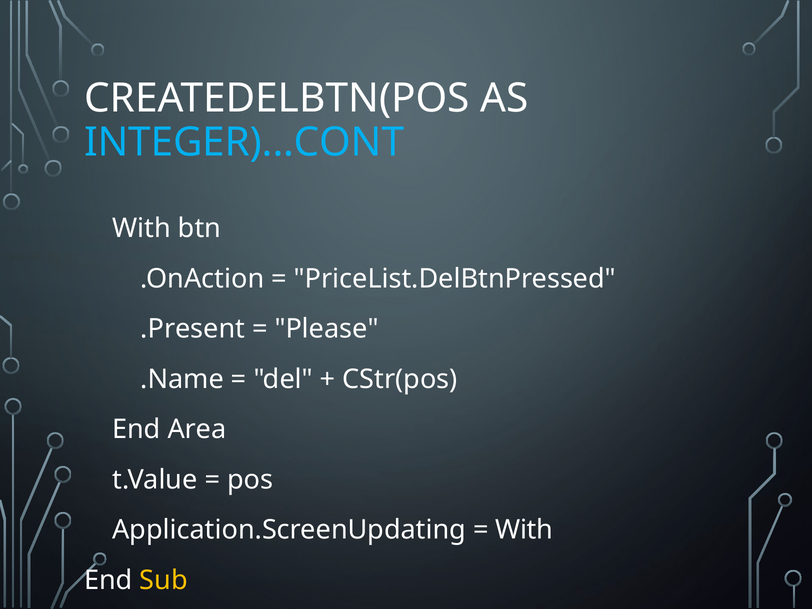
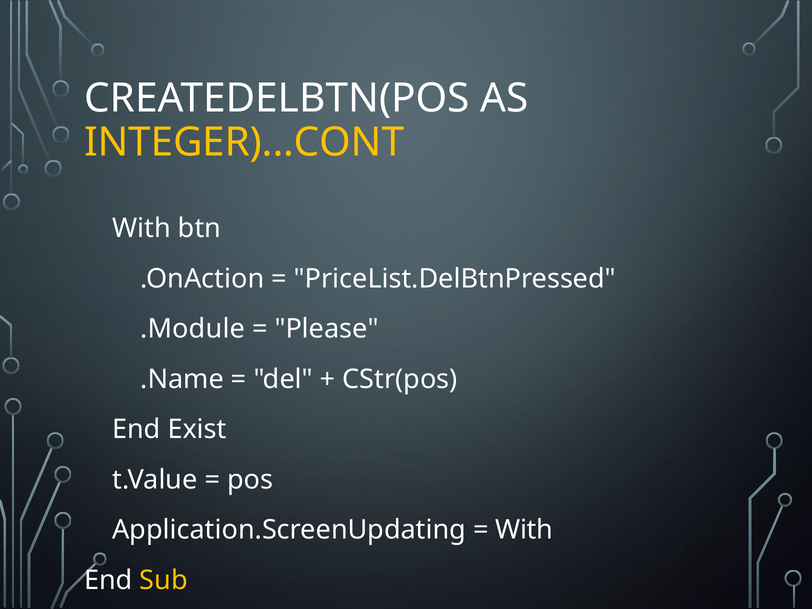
INTEGER)...CONT colour: light blue -> yellow (244, 142)
.Present: .Present -> .Module (193, 329)
Area: Area -> Exist (197, 429)
